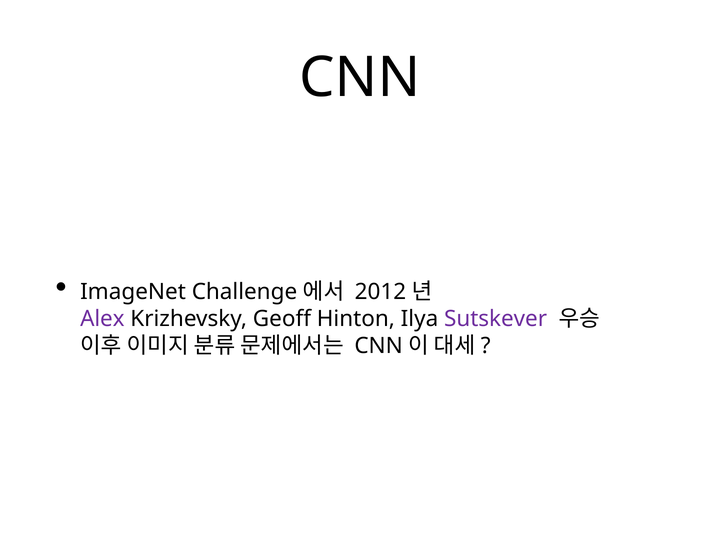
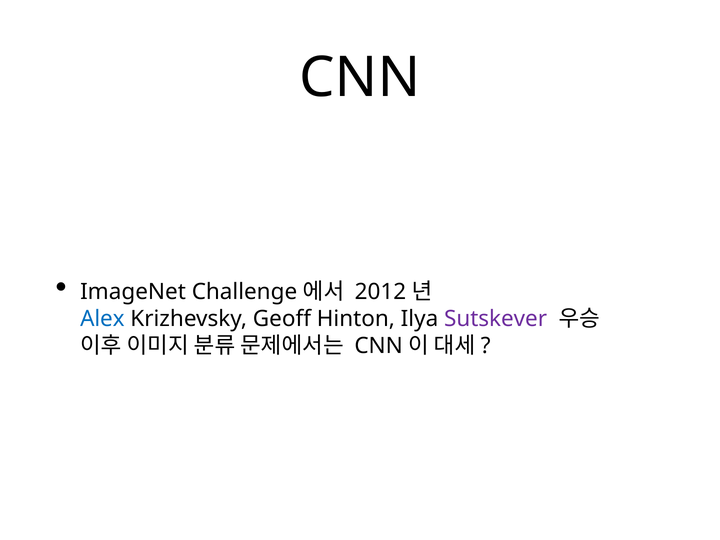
Alex colour: purple -> blue (102, 319)
